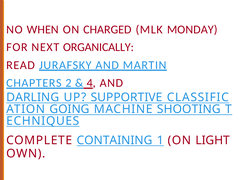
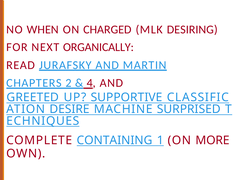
MONDAY: MONDAY -> DESIRING (192, 30)
DARLING: DARLING -> GREETED (33, 97)
GOING: GOING -> DESIRE (70, 109)
SHOOTING: SHOOTING -> SURPRISED (189, 109)
LIGHT: LIGHT -> MORE (213, 140)
